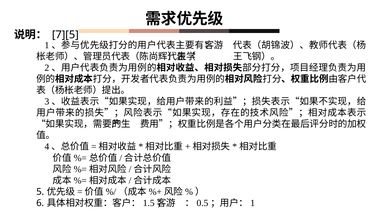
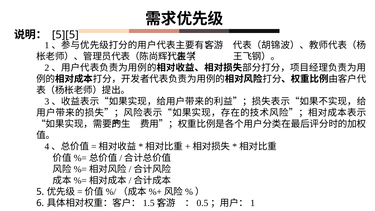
7][5: 7][5 -> 5][5 (65, 35)
